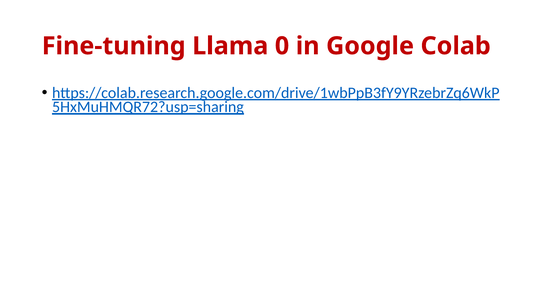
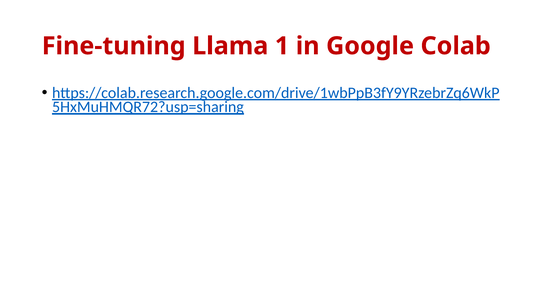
0: 0 -> 1 (282, 46)
